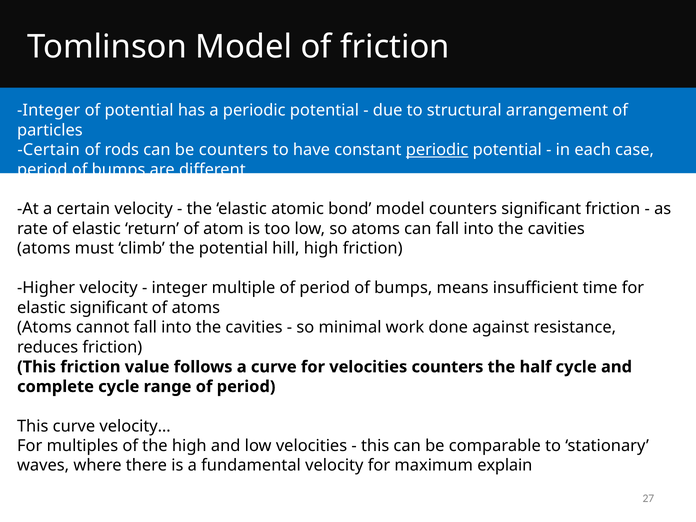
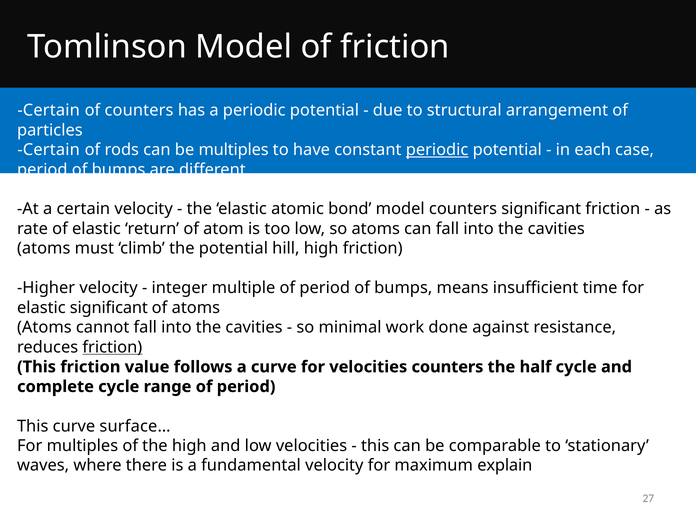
Integer: Integer -> Certain (49, 110)
of potential: potential -> counters (139, 110)
be counters: counters -> multiples (234, 150)
friction underline: none -> present (112, 347)
velocity…: velocity… -> surface… (135, 426)
